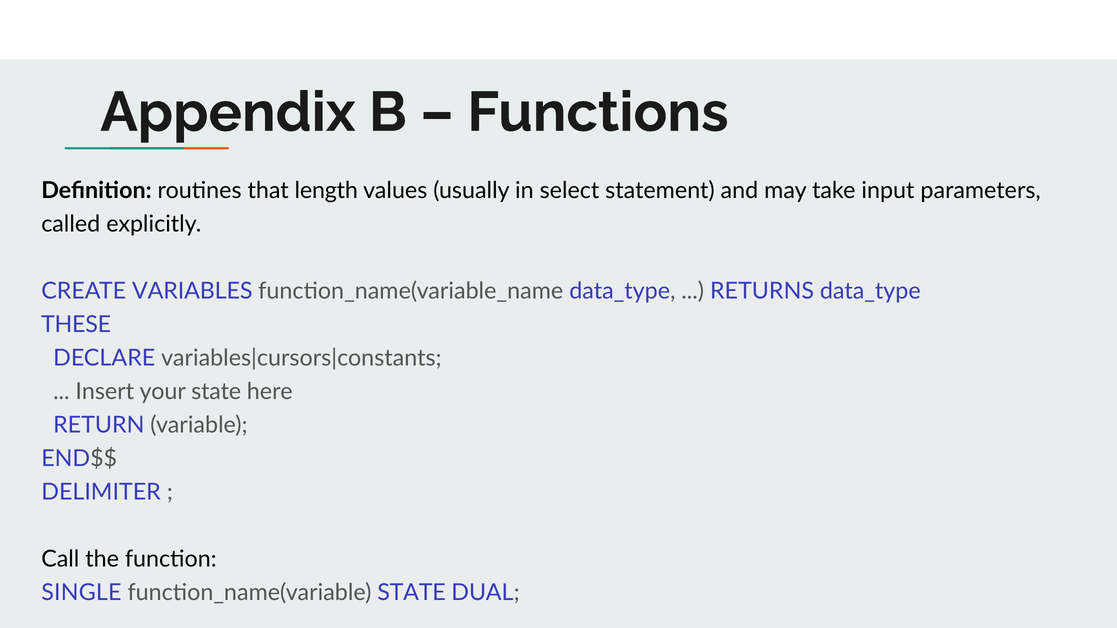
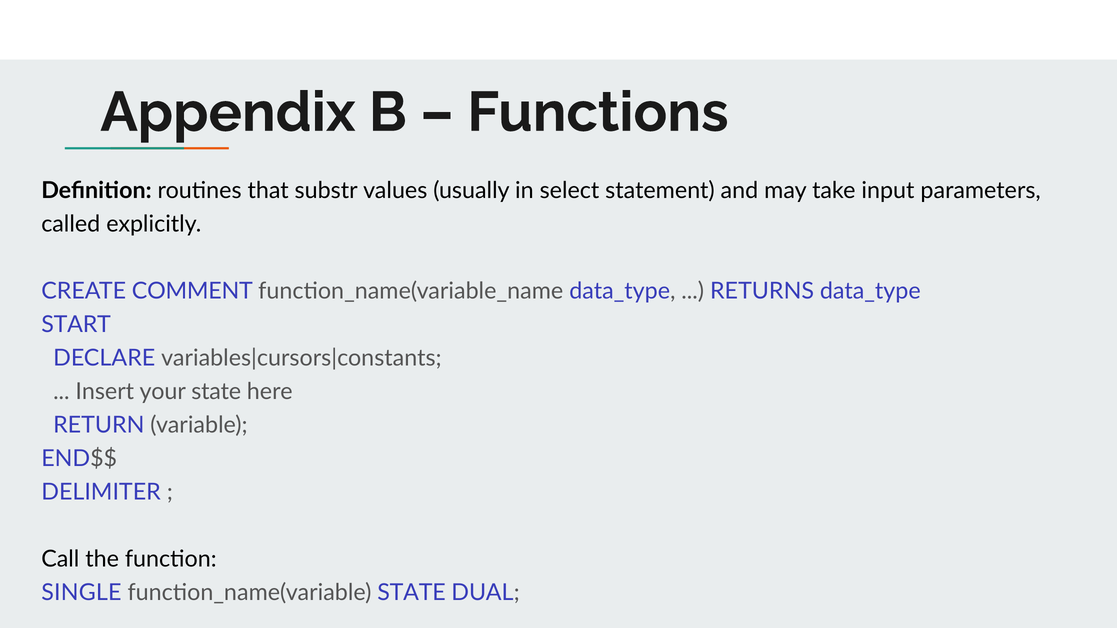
length: length -> substr (326, 191)
VARIABLES: VARIABLES -> COMMENT (192, 291)
THESE: THESE -> START (76, 325)
